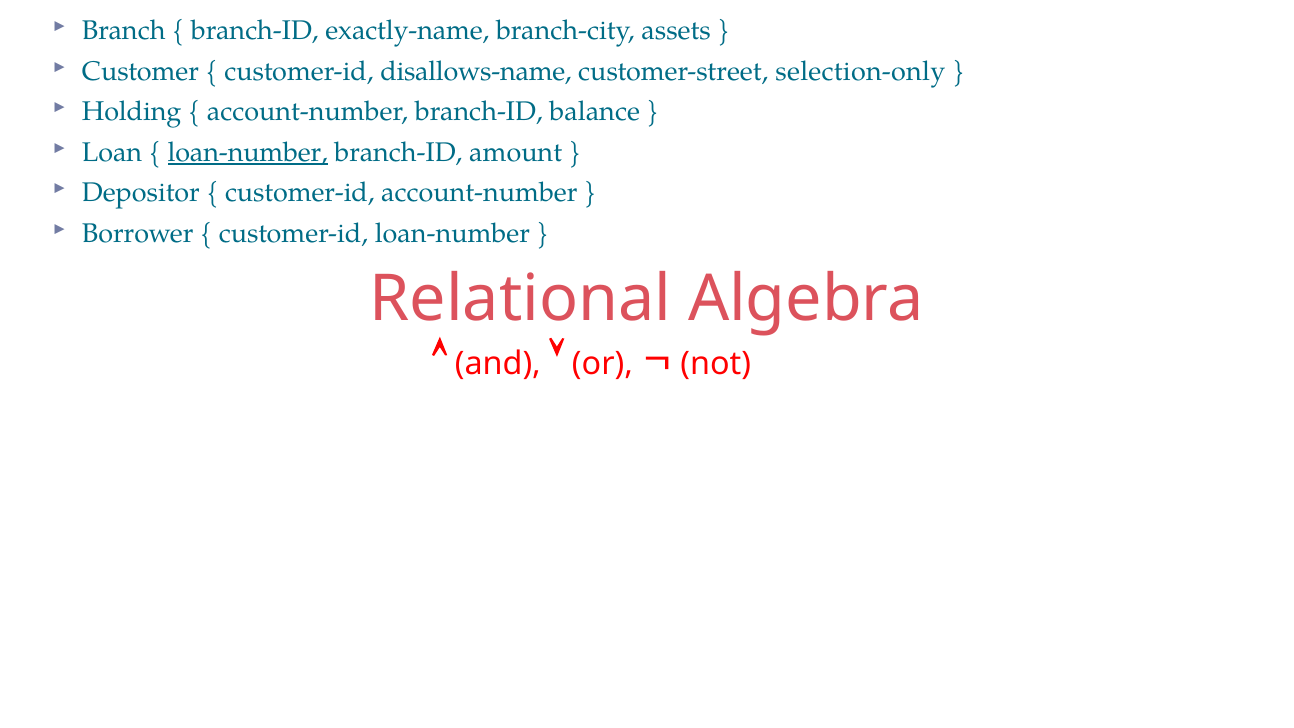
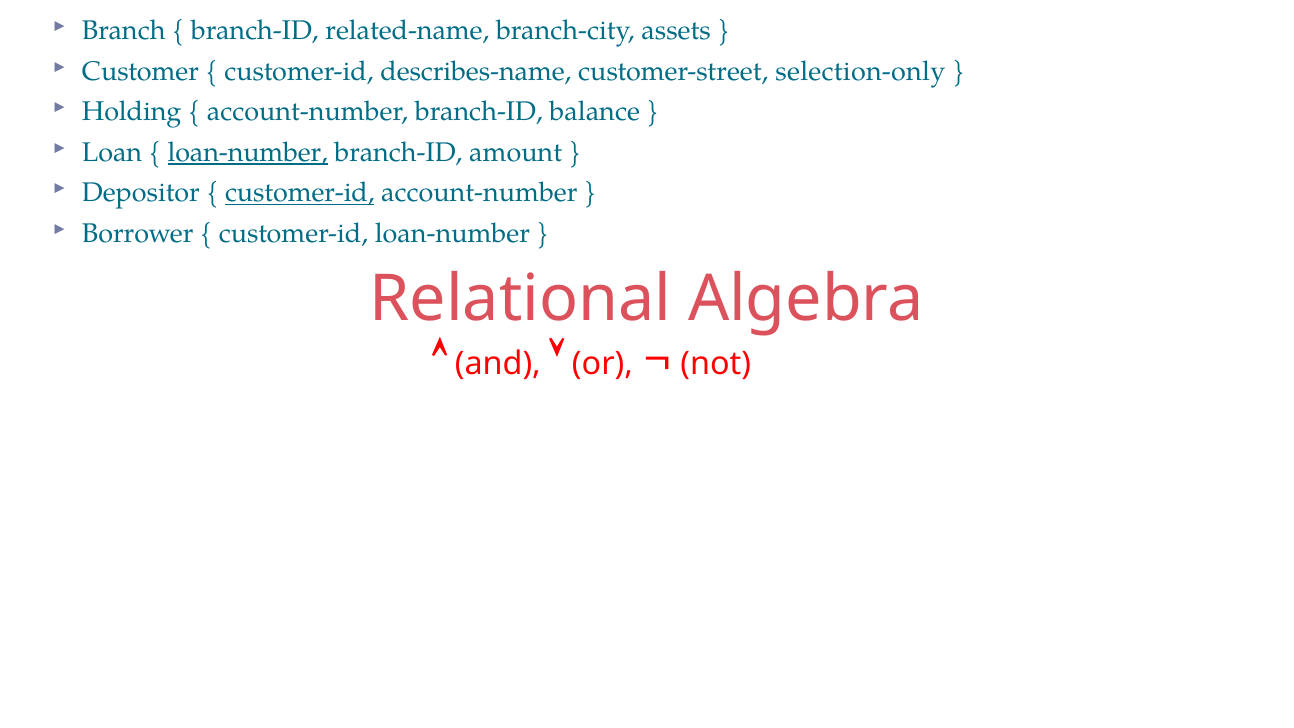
exactly-name: exactly-name -> related-name (407, 31)
disallows-name: disallows-name -> describes-name (476, 71)
customer-id underline: none -> present (300, 193)
